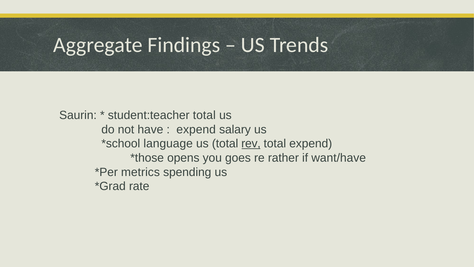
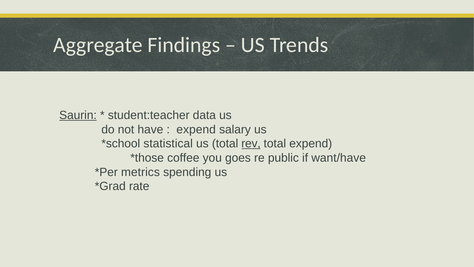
Saurin underline: none -> present (78, 115)
student:teacher total: total -> data (204, 115)
language: language -> statistical (168, 143)
opens: opens -> coffee (183, 158)
rather: rather -> public (283, 158)
